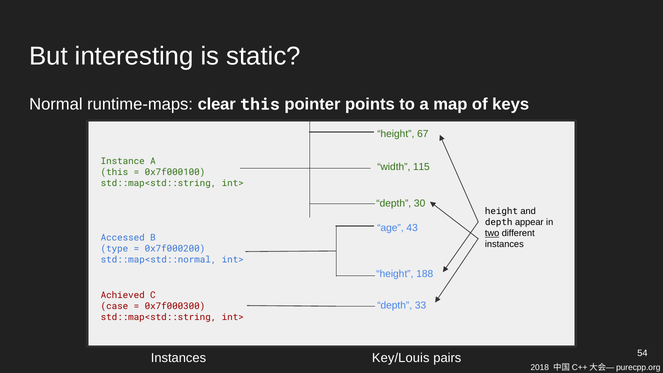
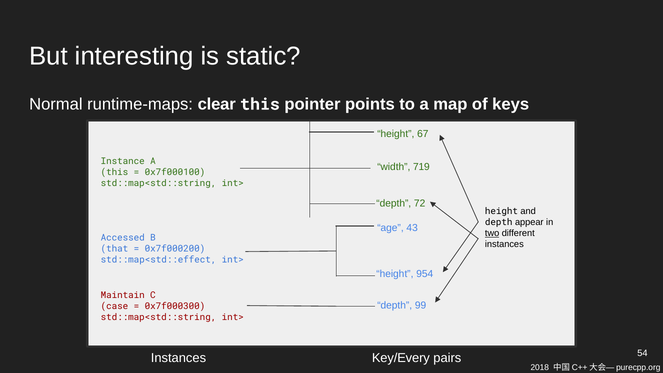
115: 115 -> 719 (421, 167)
30: 30 -> 72 (420, 204)
type: type -> that (114, 249)
std::map<std::normal: std::map<std::normal -> std::map<std::effect (159, 260)
188: 188 -> 954 (425, 274)
Achieved: Achieved -> Maintain (123, 295)
33: 33 -> 99 (421, 305)
Key/Louis: Key/Louis -> Key/Every (401, 358)
